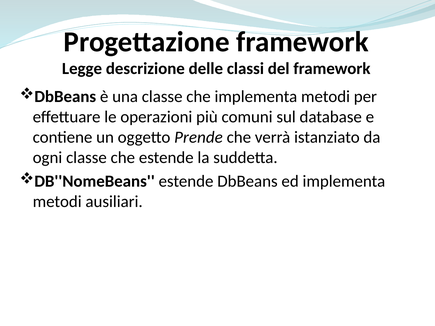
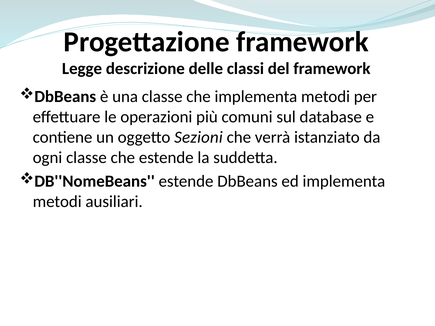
Prende: Prende -> Sezioni (198, 137)
